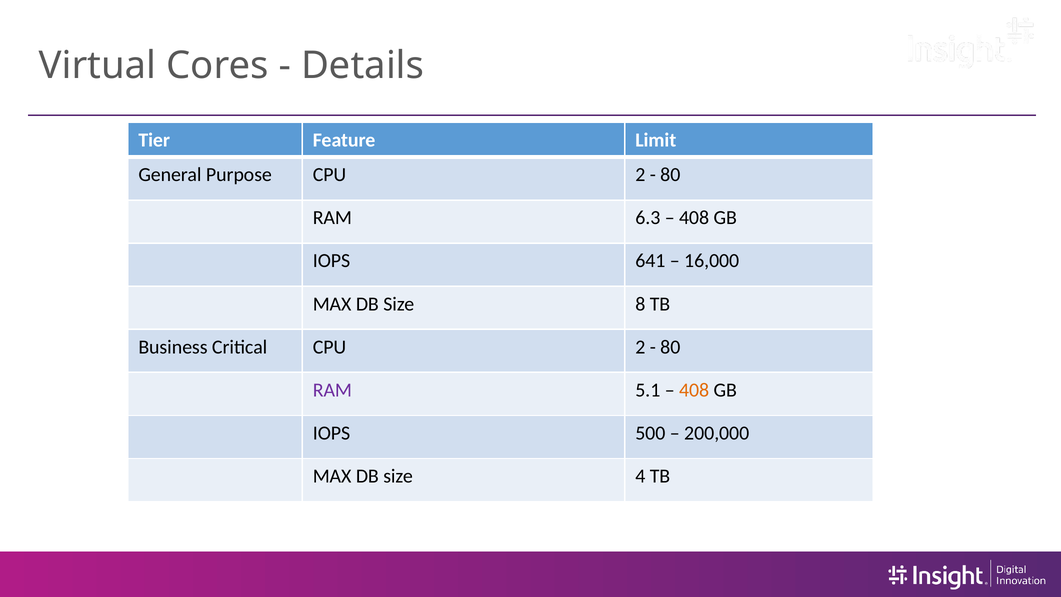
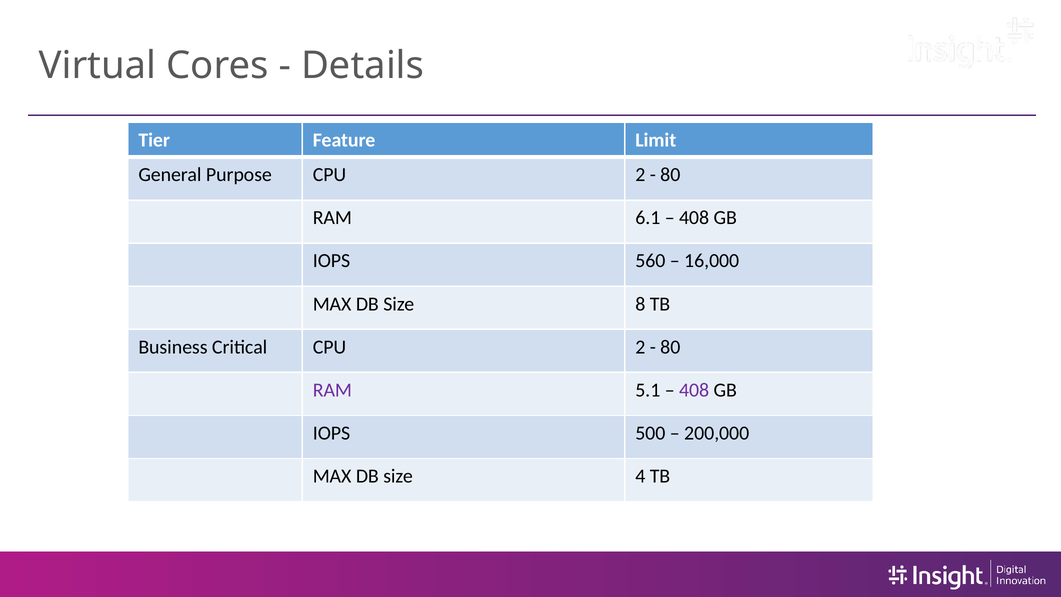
6.3: 6.3 -> 6.1 (648, 218)
641: 641 -> 560 (650, 261)
408 colour: orange -> purple (694, 390)
